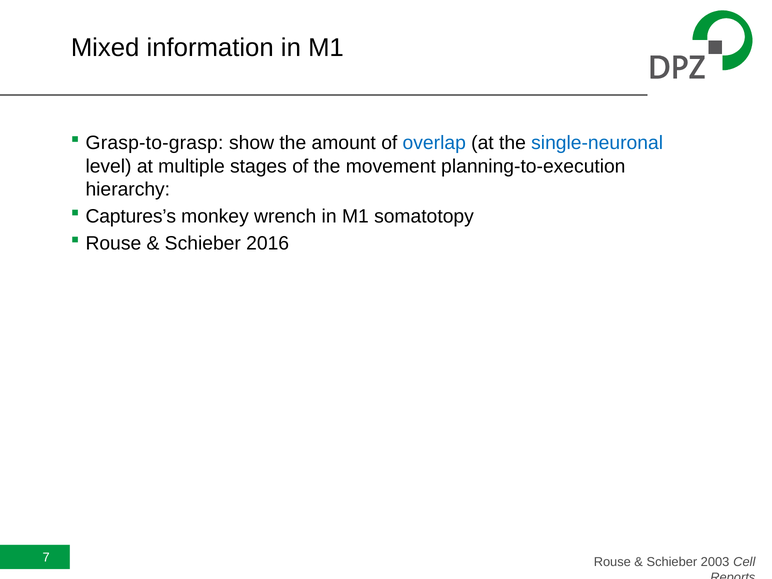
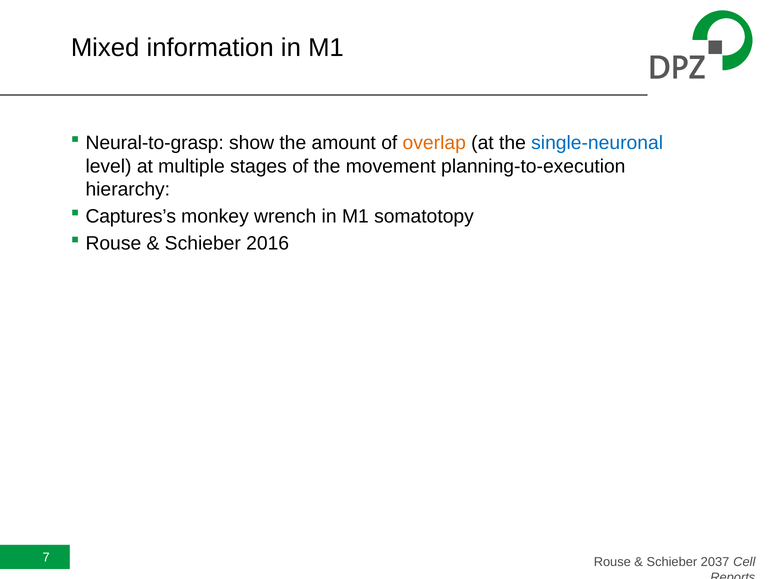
Grasp-to-grasp: Grasp-to-grasp -> Neural-to-grasp (155, 143)
overlap colour: blue -> orange (434, 143)
2003: 2003 -> 2037 (715, 562)
